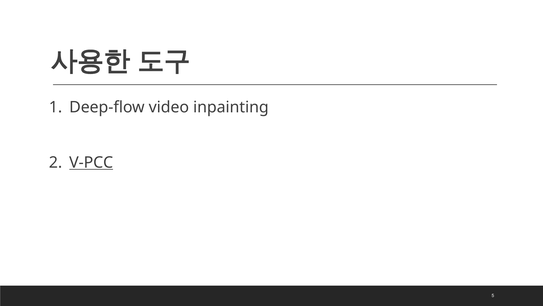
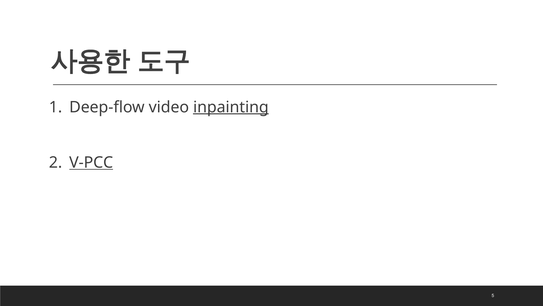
inpainting underline: none -> present (231, 107)
